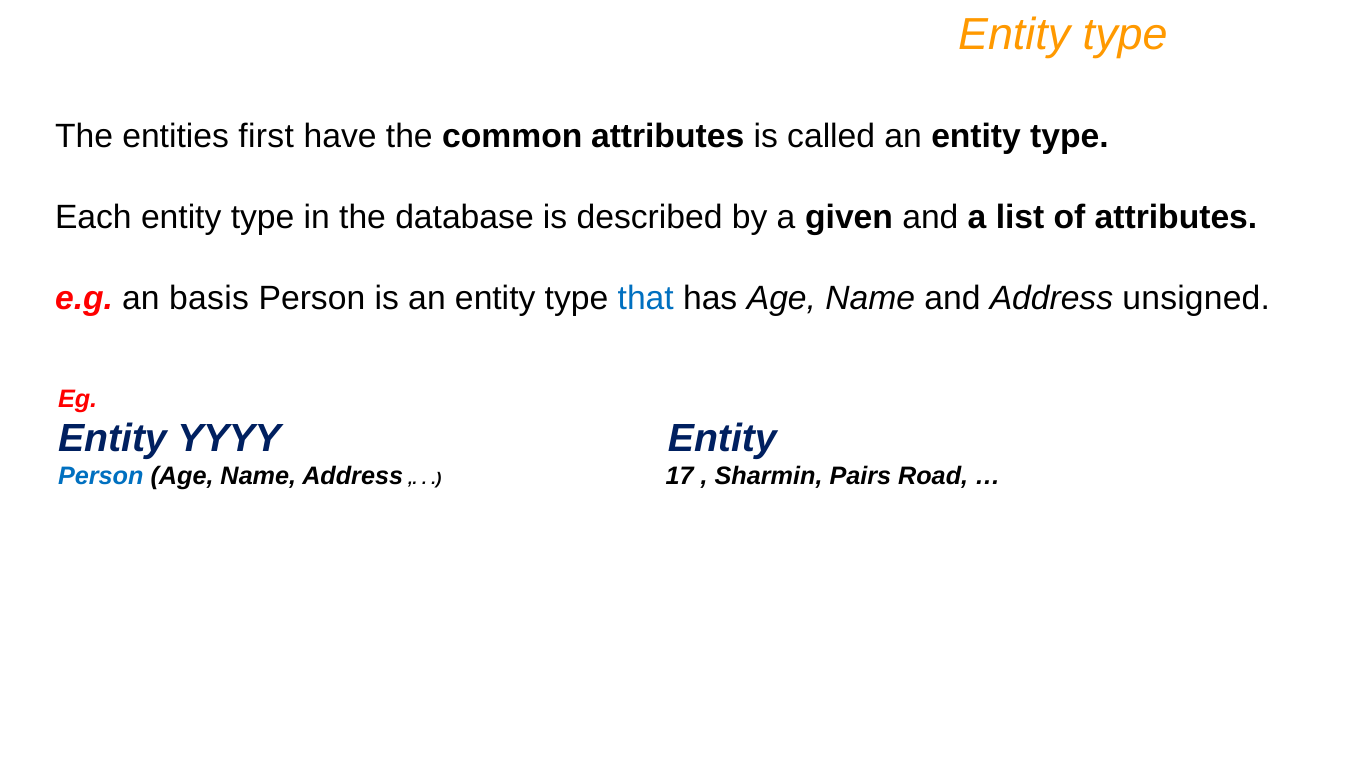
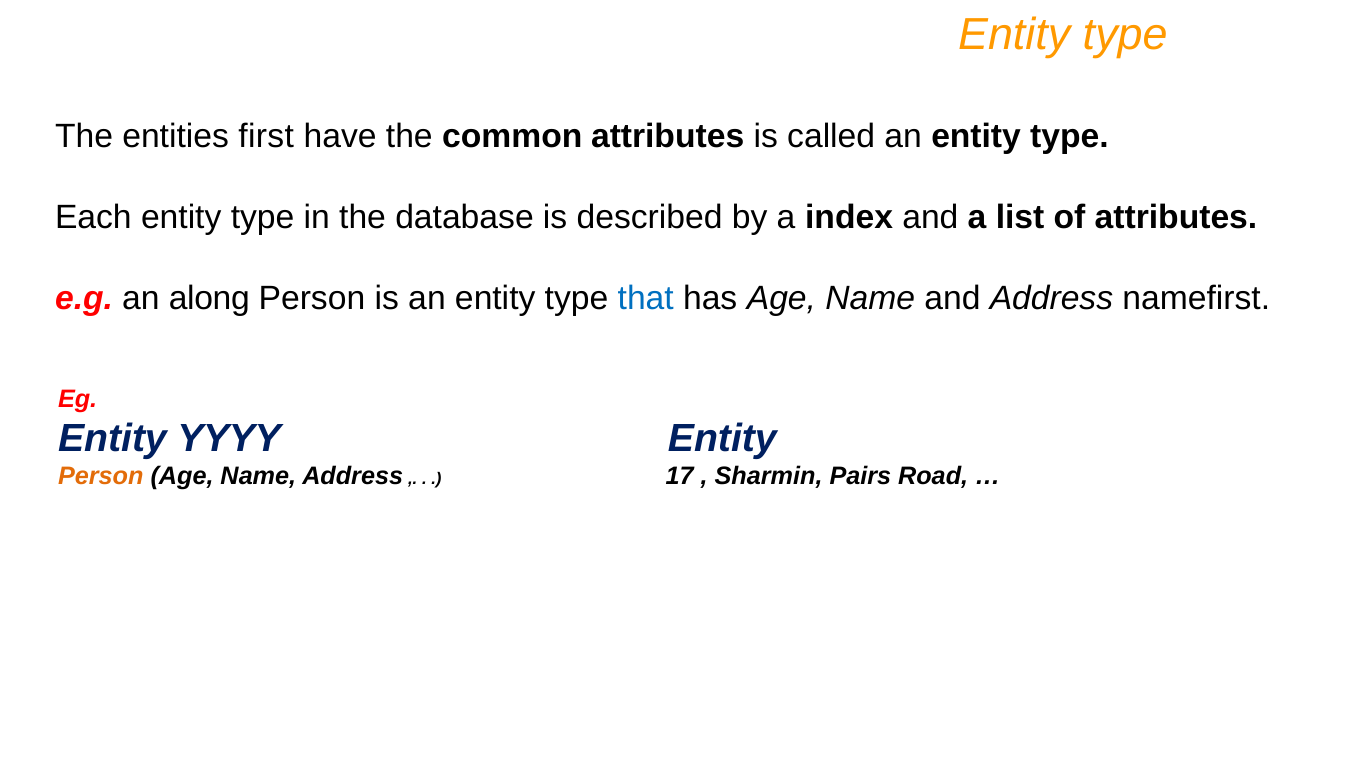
given: given -> index (849, 218)
basis: basis -> along (209, 298)
unsigned: unsigned -> namefirst (1196, 298)
Person colour: blue -> orange (101, 476)
